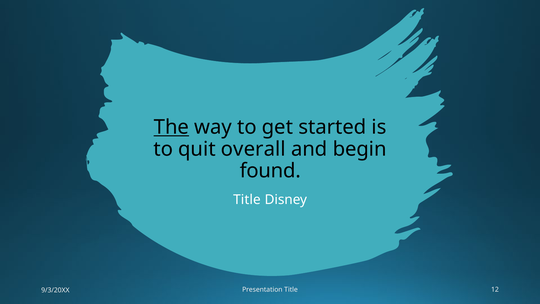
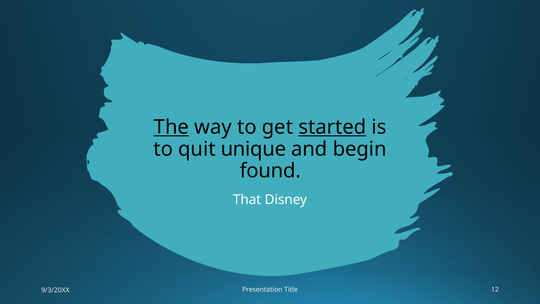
started underline: none -> present (332, 127)
overall: overall -> unique (253, 149)
Title: Title -> That (247, 200)
